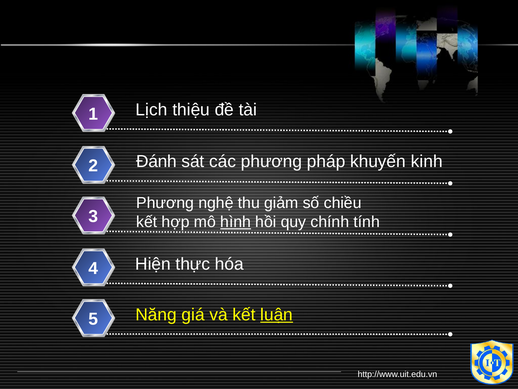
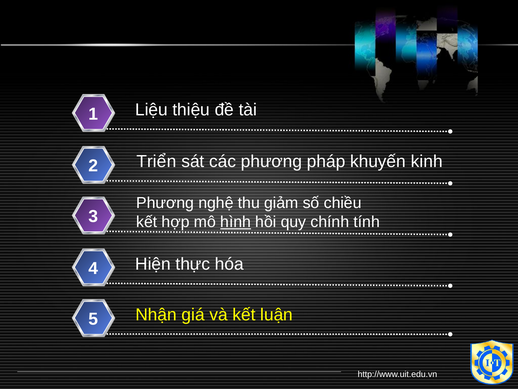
Lịch: Lịch -> Liệu (152, 110)
Đánh: Đánh -> Triển (156, 161)
Năng: Năng -> Nhận (156, 314)
luận underline: present -> none (277, 314)
